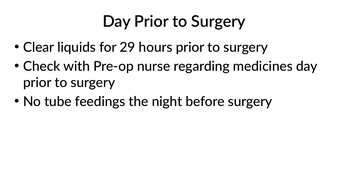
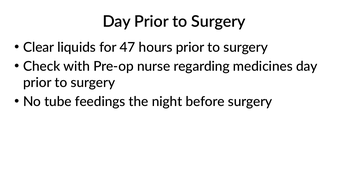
29: 29 -> 47 (127, 47)
